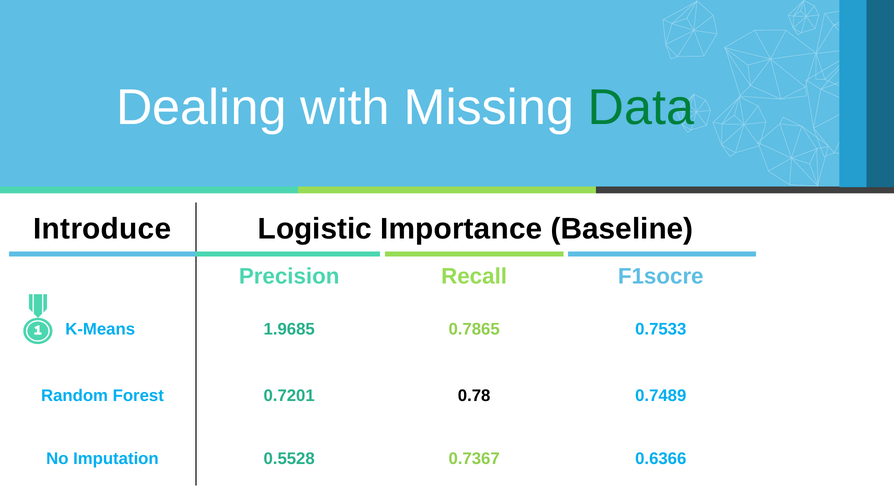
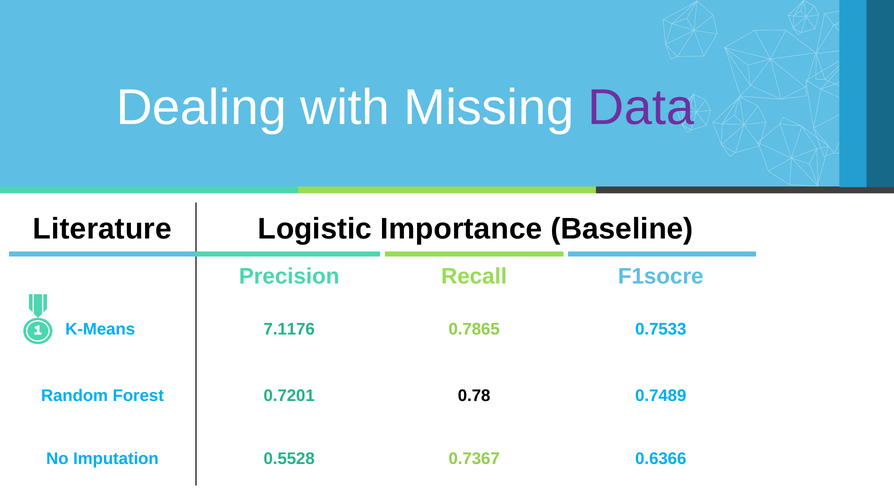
Data colour: green -> purple (641, 108)
Introduce: Introduce -> Literature (102, 229)
1.9685: 1.9685 -> 7.1176 (289, 329)
